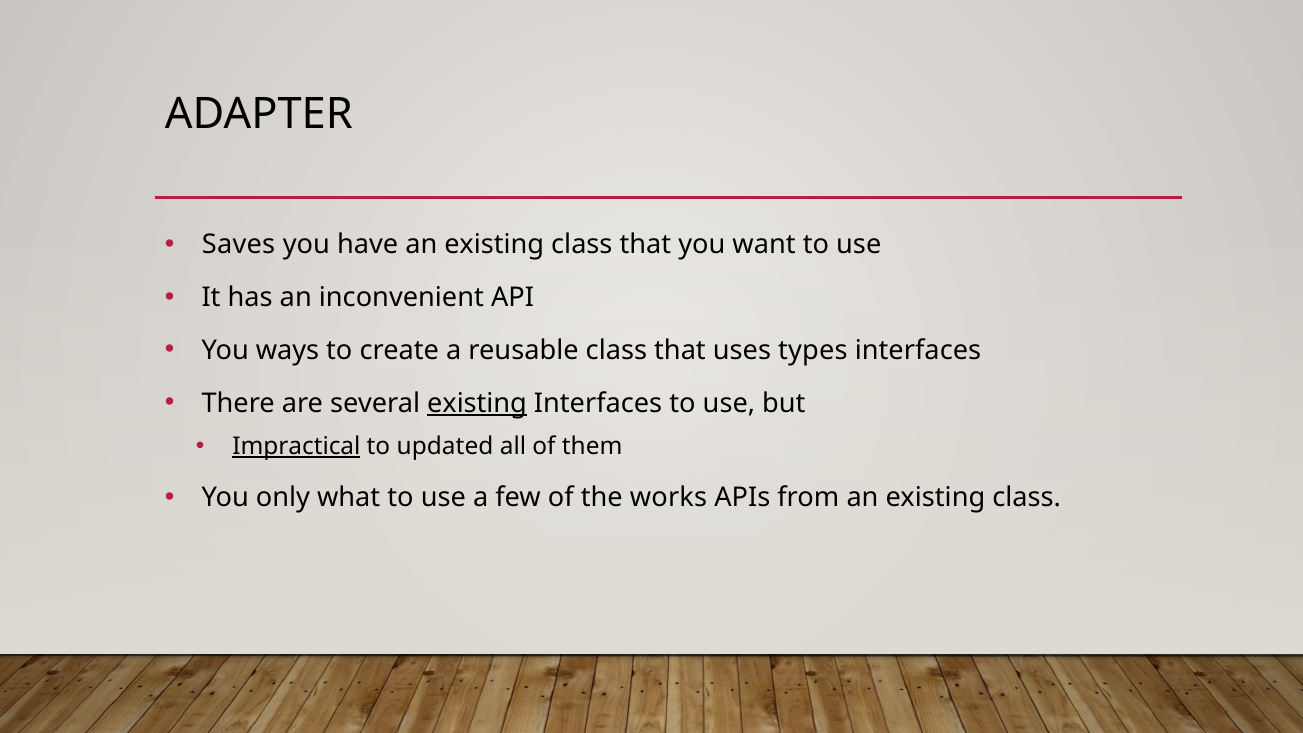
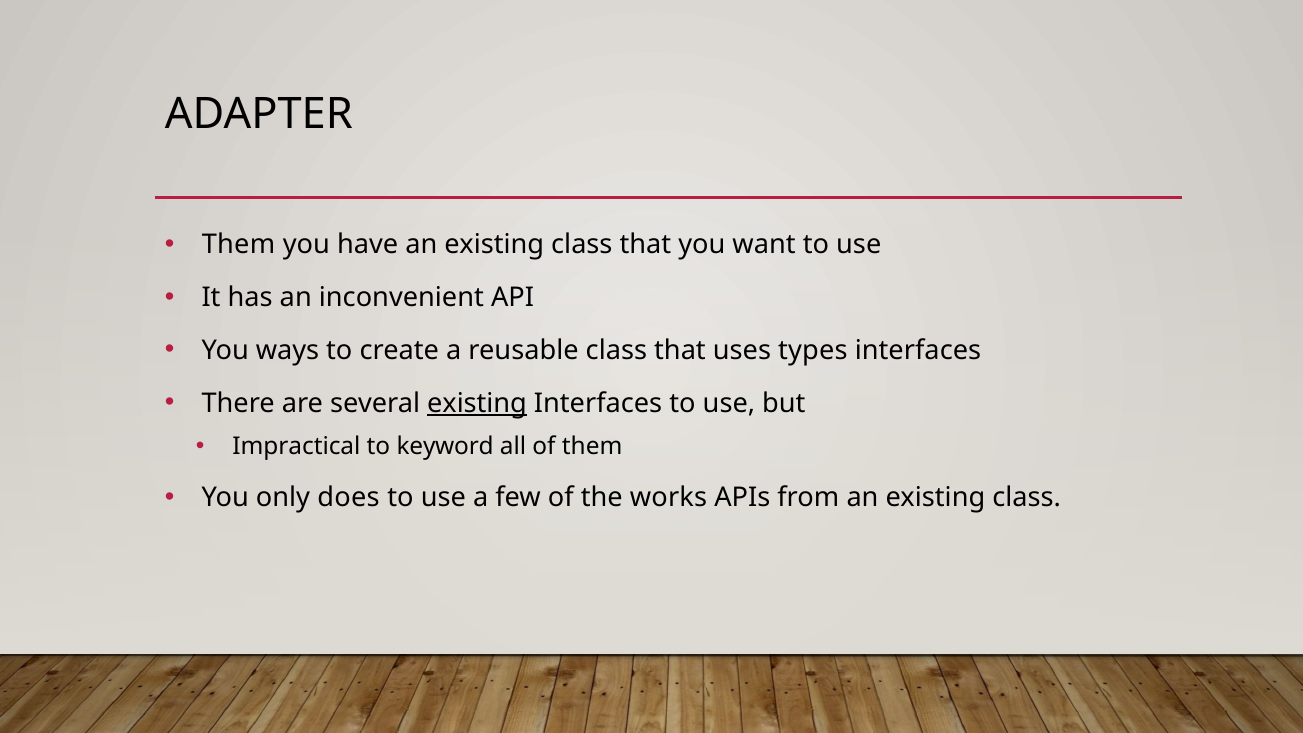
Saves: Saves -> Them (239, 245)
Impractical underline: present -> none (296, 446)
updated: updated -> keyword (445, 446)
what: what -> does (349, 498)
